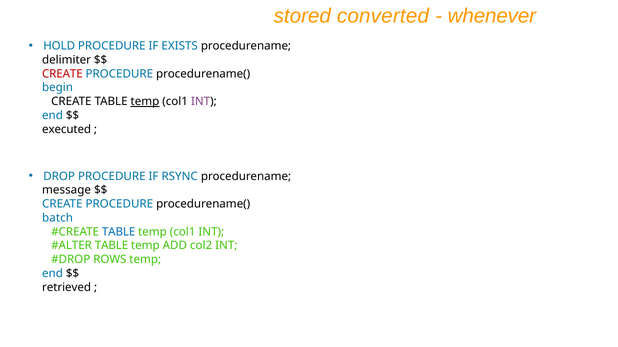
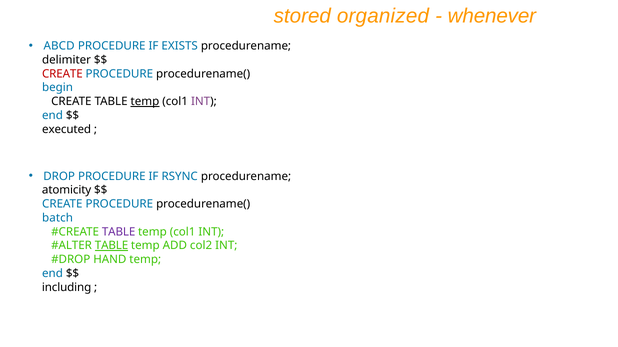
converted: converted -> organized (383, 16)
HOLD: HOLD -> ABCD (59, 46)
message: message -> atomicity (67, 190)
TABLE colour: blue -> purple (119, 232)
TABLE underline: none -> present (112, 246)
ROWS: ROWS -> HAND (110, 260)
retrieved: retrieved -> including (67, 288)
